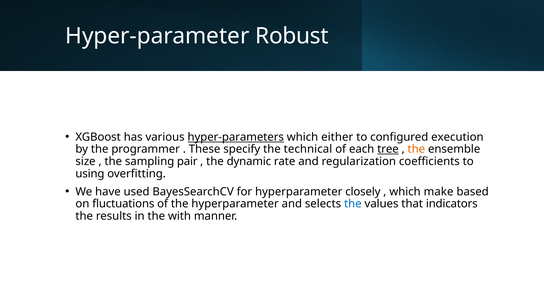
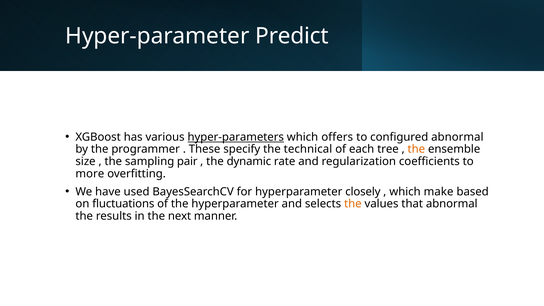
Robust: Robust -> Predict (292, 36)
either: either -> offers (337, 137)
configured execution: execution -> abnormal (457, 137)
tree underline: present -> none (388, 149)
using: using -> more (90, 174)
the colour: blue -> orange (353, 204)
that indicators: indicators -> abnormal (452, 204)
with: with -> next (180, 216)
